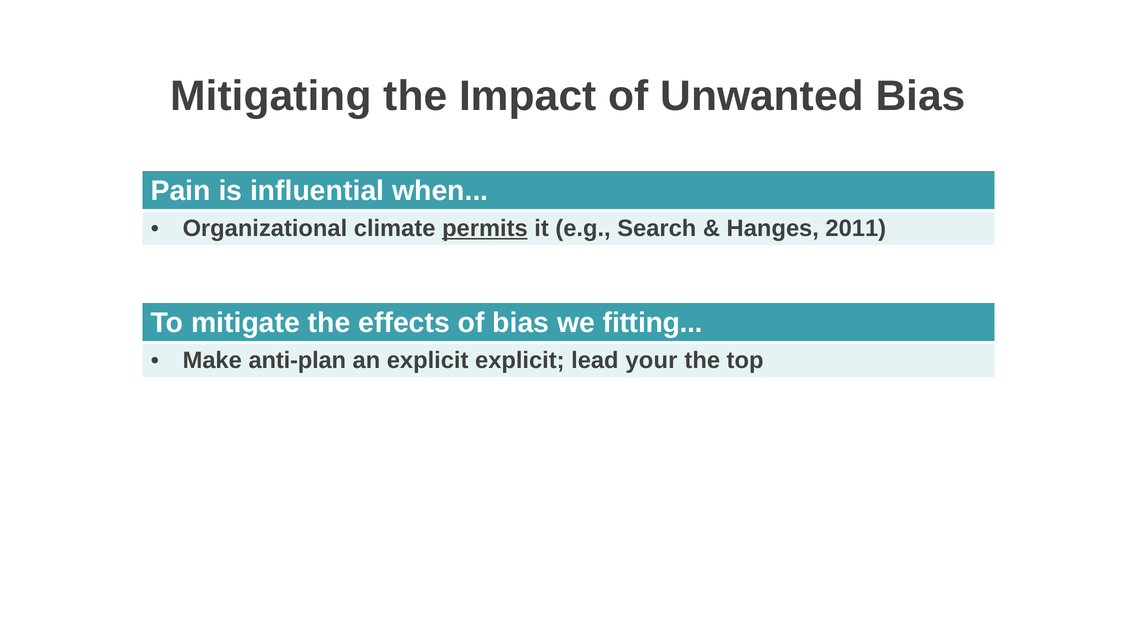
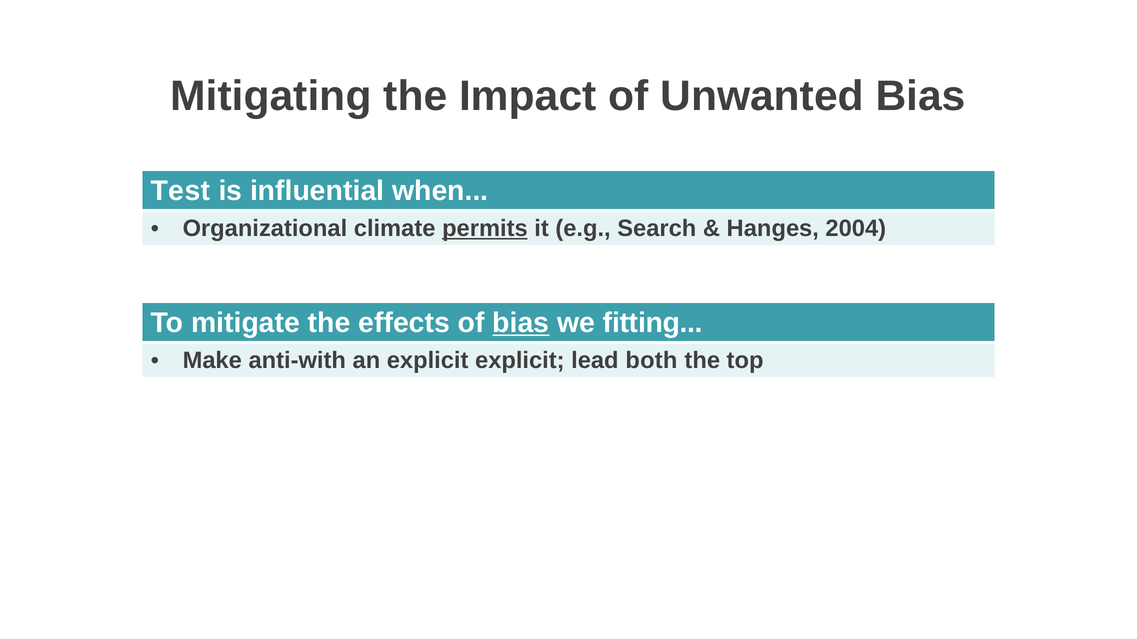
Pain: Pain -> Test (180, 191)
2011: 2011 -> 2004 (856, 229)
bias underline: none -> present (521, 323)
anti-plan: anti-plan -> anti-with (297, 361)
your: your -> both (651, 361)
